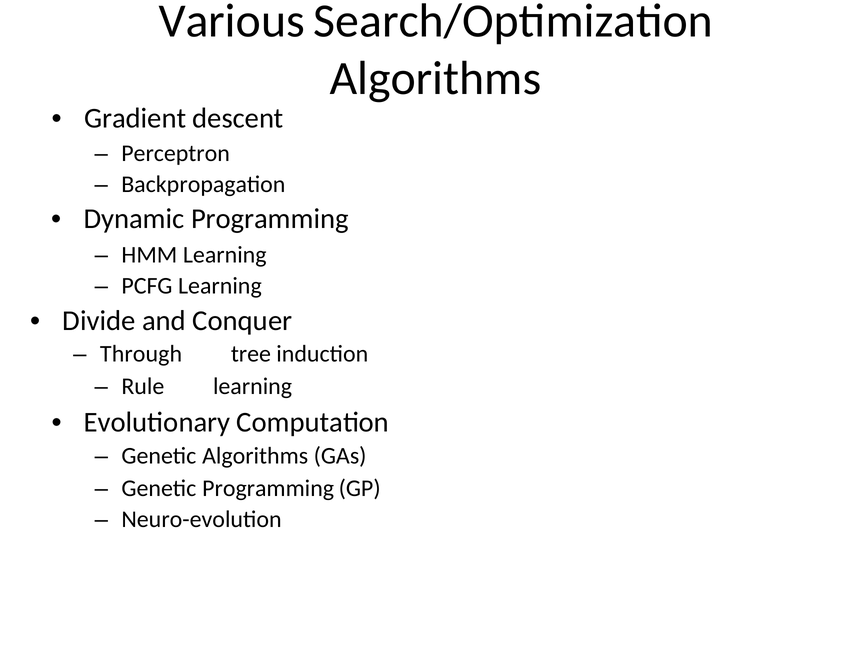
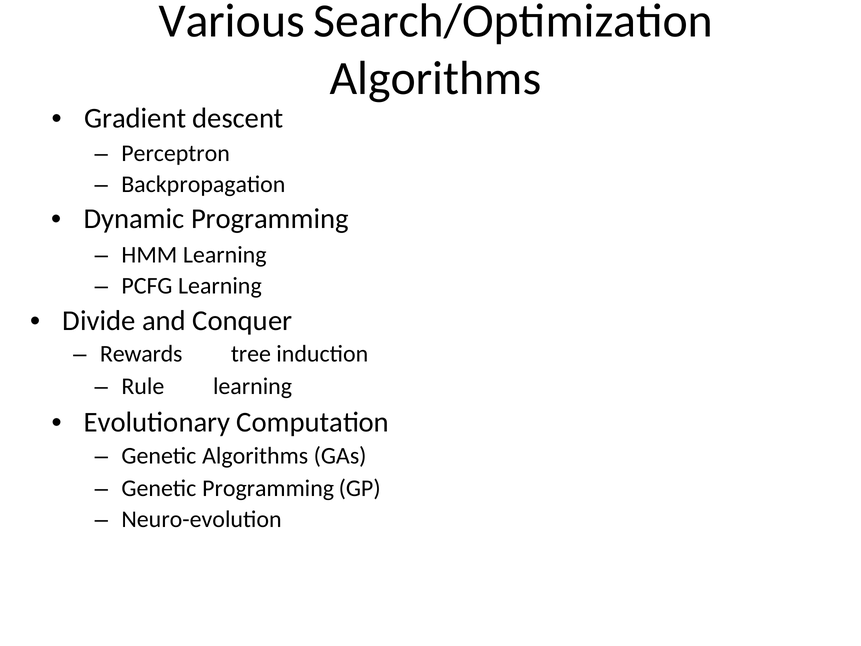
Through: Through -> Rewards (141, 354)
